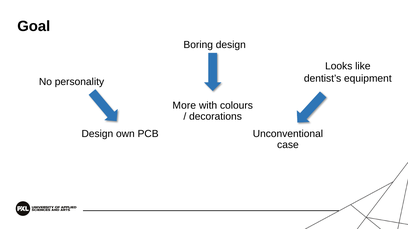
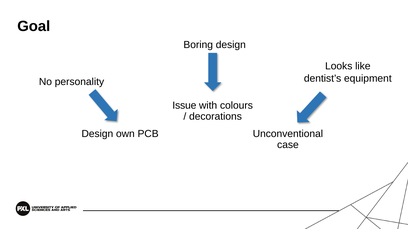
More: More -> Issue (184, 106)
